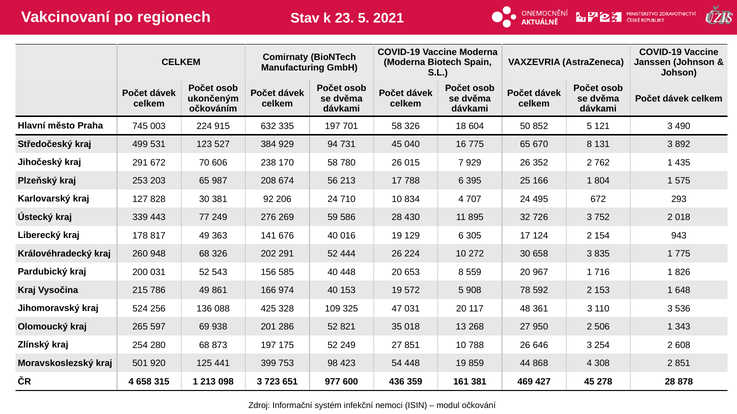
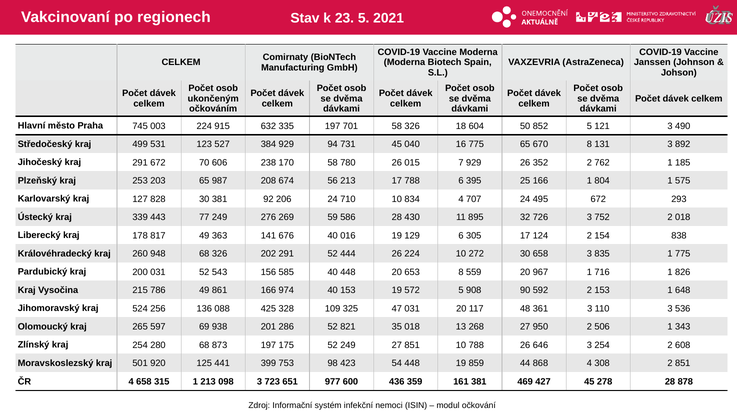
435: 435 -> 185 (683, 163)
943: 943 -> 838 (679, 236)
78: 78 -> 90 (525, 291)
